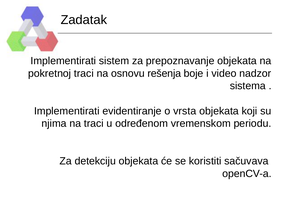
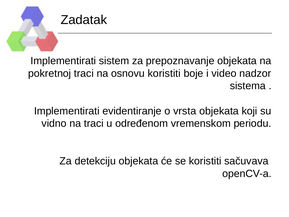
osnovu rešenja: rešenja -> koristiti (164, 73)
njima: njima -> vidno (54, 123)
